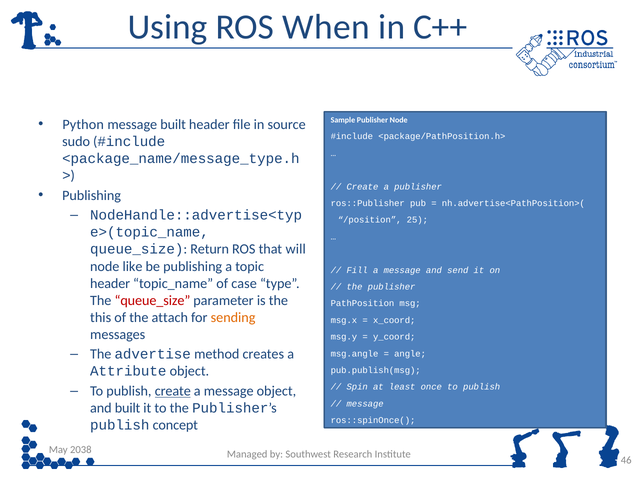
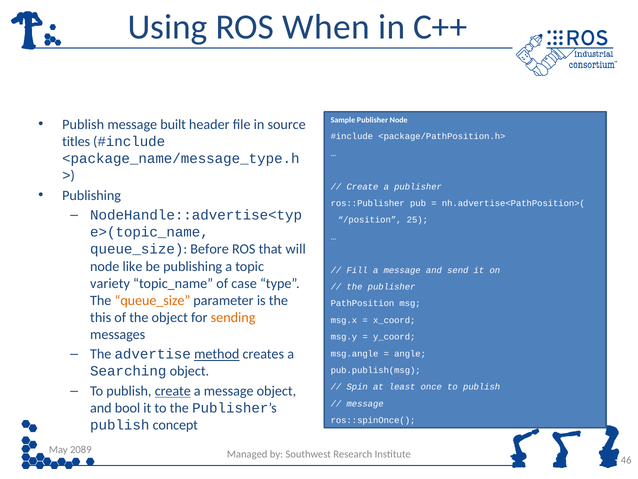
Python: Python -> Publish (83, 124)
sudo: sudo -> titles (76, 141)
Return: Return -> Before (210, 249)
header: header -> variety (110, 283)
queue_size colour: red -> orange (152, 300)
the attach: attach -> object (170, 317)
method underline: none -> present (217, 354)
Attribute: Attribute -> Searching (128, 371)
and built: built -> bool (128, 408)
2038: 2038 -> 2089 (81, 449)
